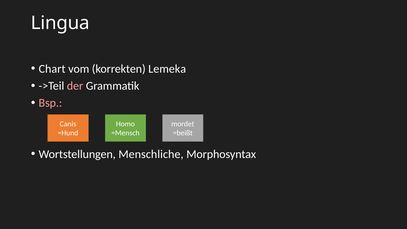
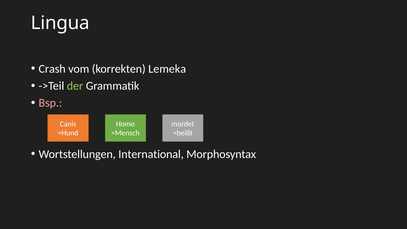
Chart: Chart -> Crash (52, 69)
der colour: pink -> light green (75, 86)
Menschliche: Menschliche -> International (151, 154)
